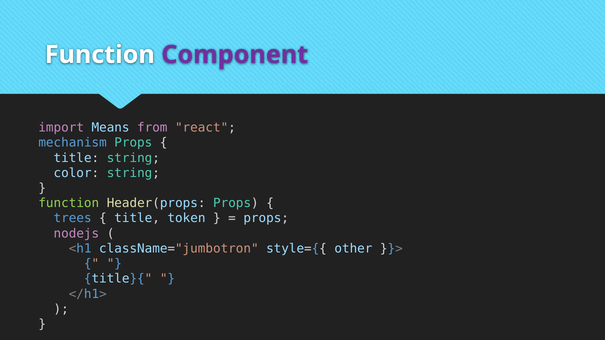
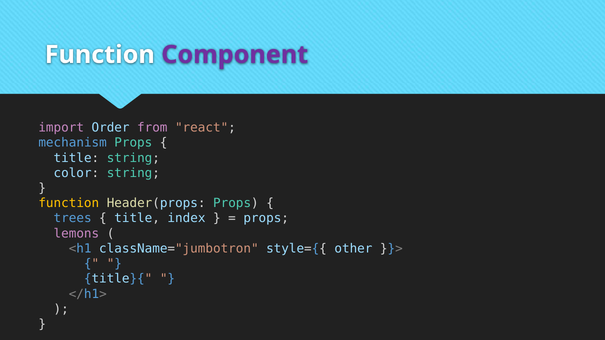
Means: Means -> Order (111, 128)
function colour: light green -> yellow (69, 203)
token: token -> index (186, 219)
nodejs: nodejs -> lemons (76, 234)
